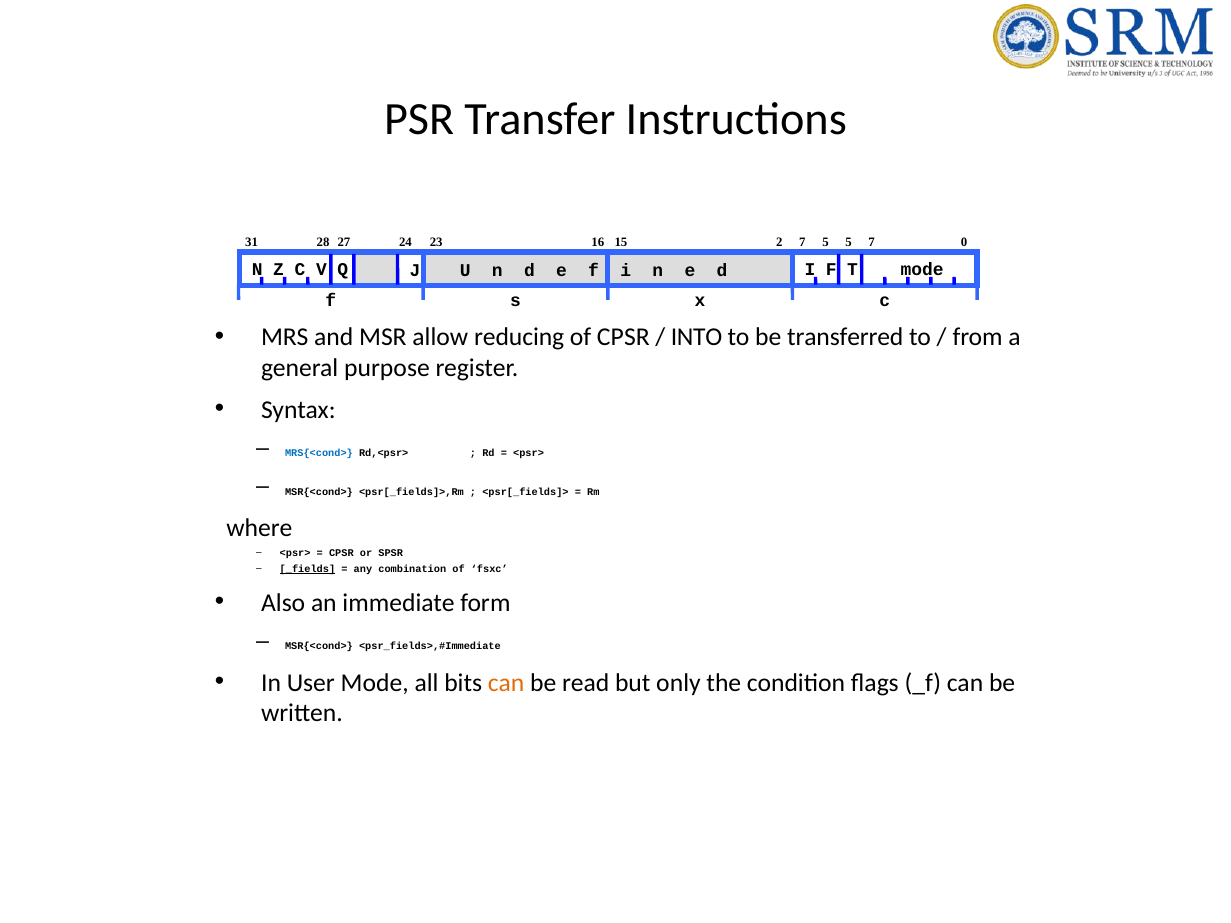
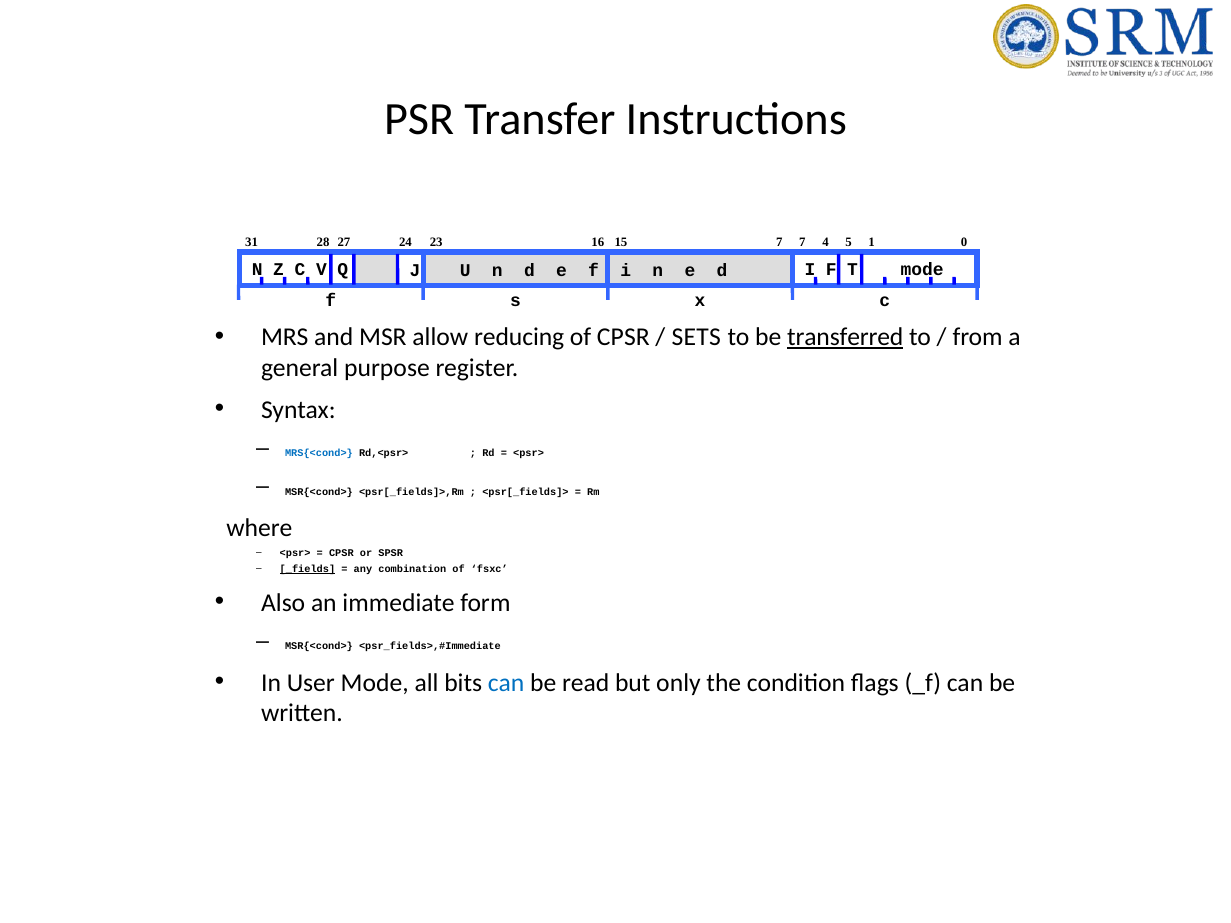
23 2: 2 -> 7 (779, 242)
28 5: 5 -> 4 (826, 242)
15 5 7: 7 -> 1 (872, 242)
INTO: INTO -> SETS (696, 337)
transferred underline: none -> present (845, 337)
can colour: orange -> blue (506, 683)
